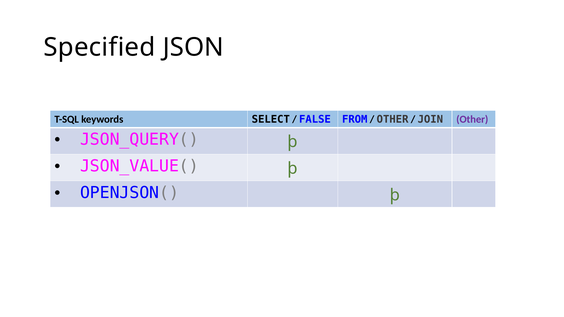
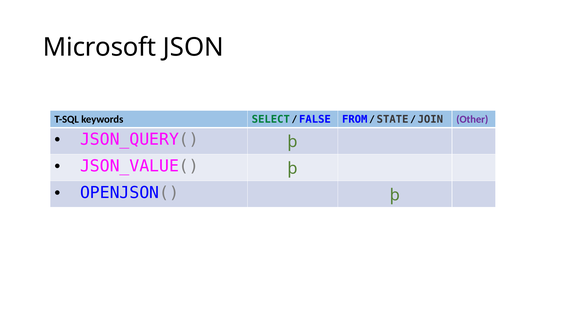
Specified: Specified -> Microsoft (100, 47)
SELECT colour: black -> green (271, 119)
OTHER: OTHER -> STATE (393, 119)
